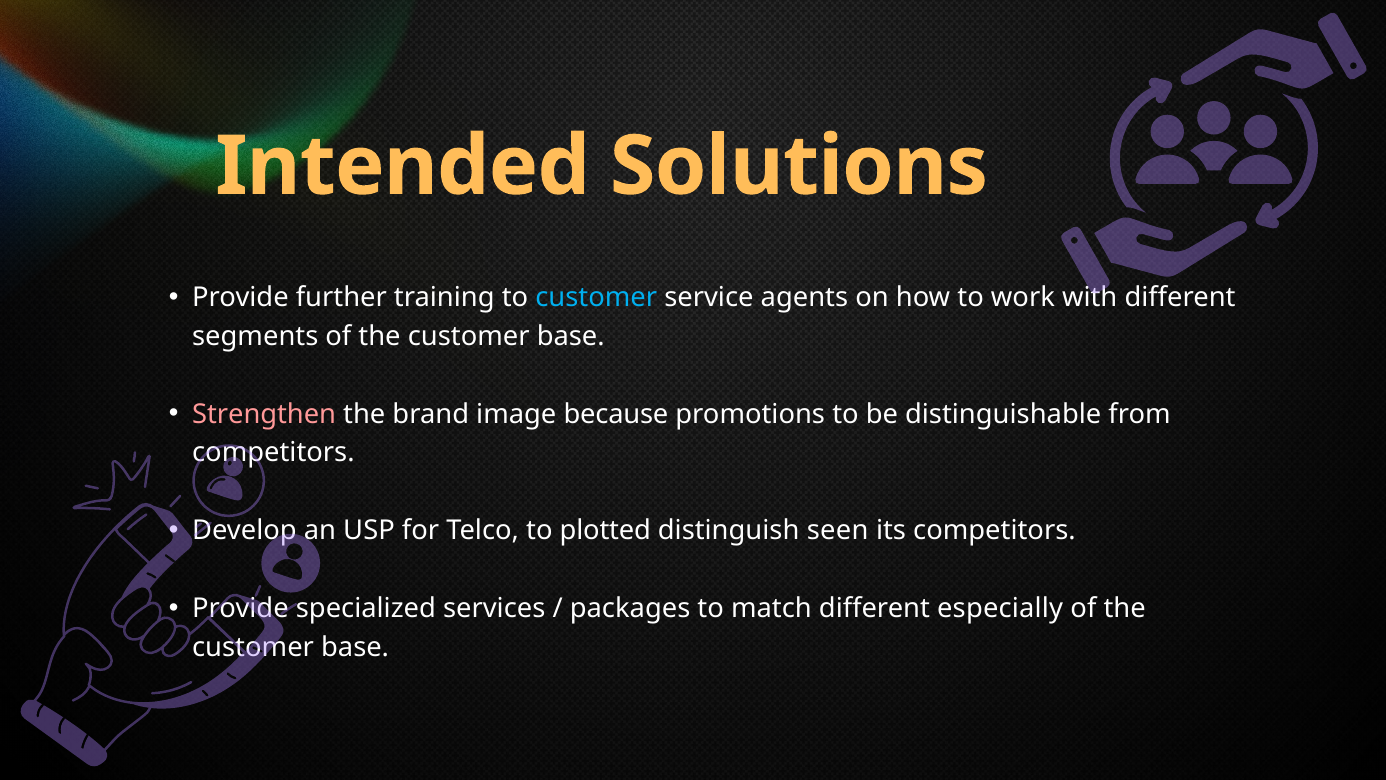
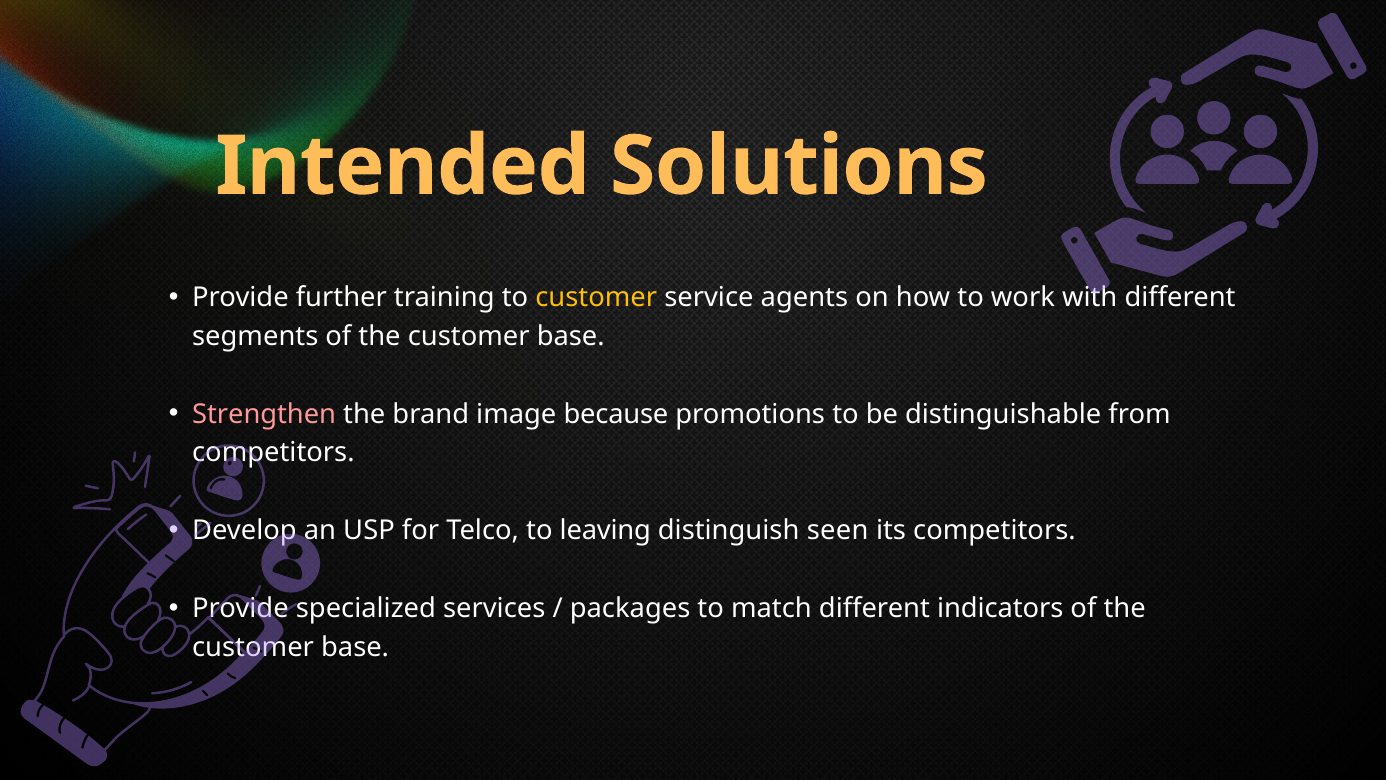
customer colour: light blue -> yellow (596, 297)
plotted: plotted -> leaving (605, 530)
especially: especially -> indicators (1000, 608)
